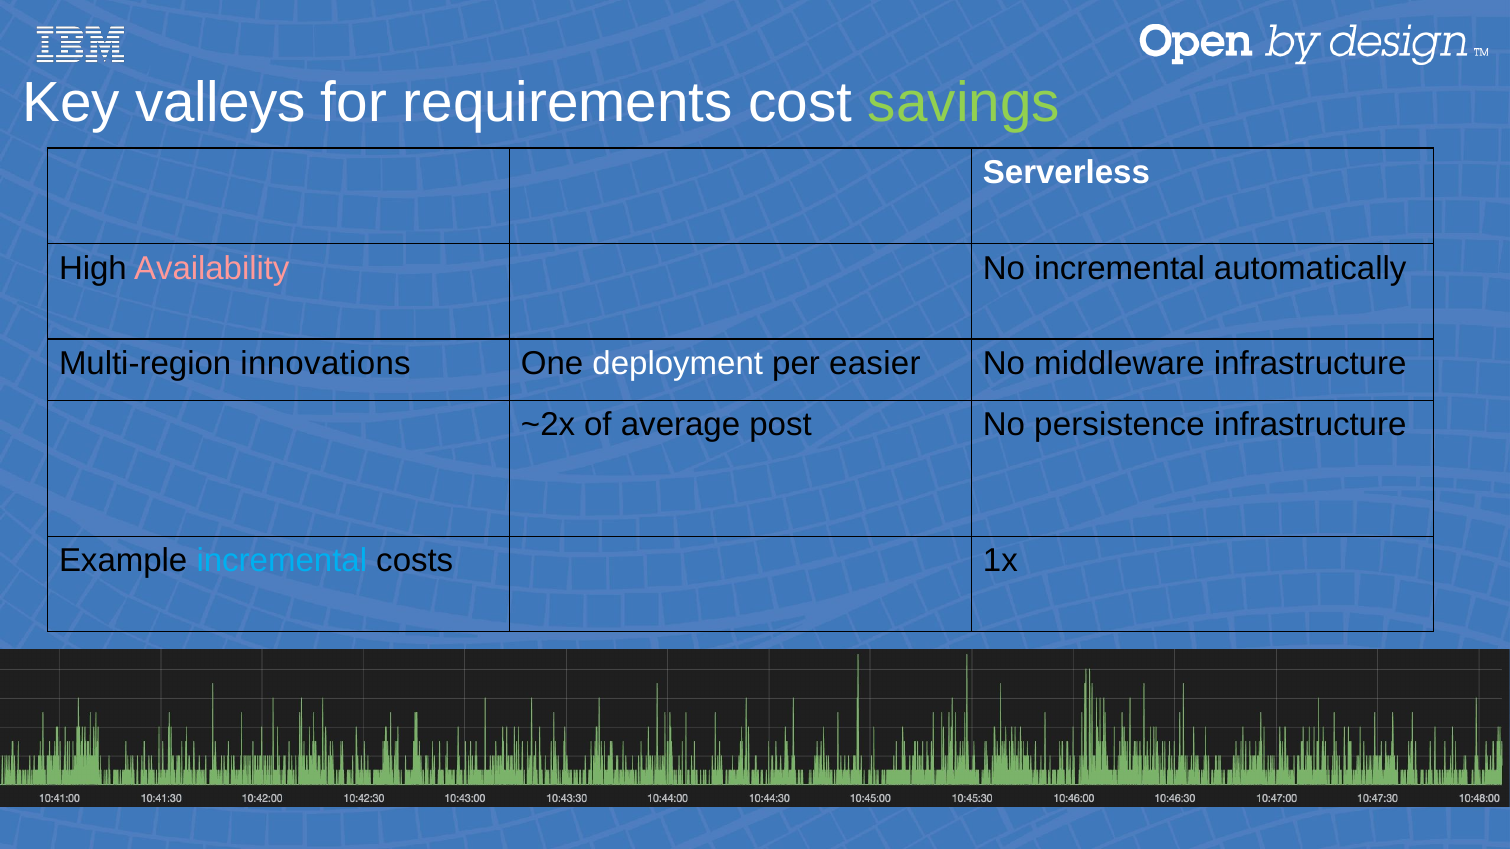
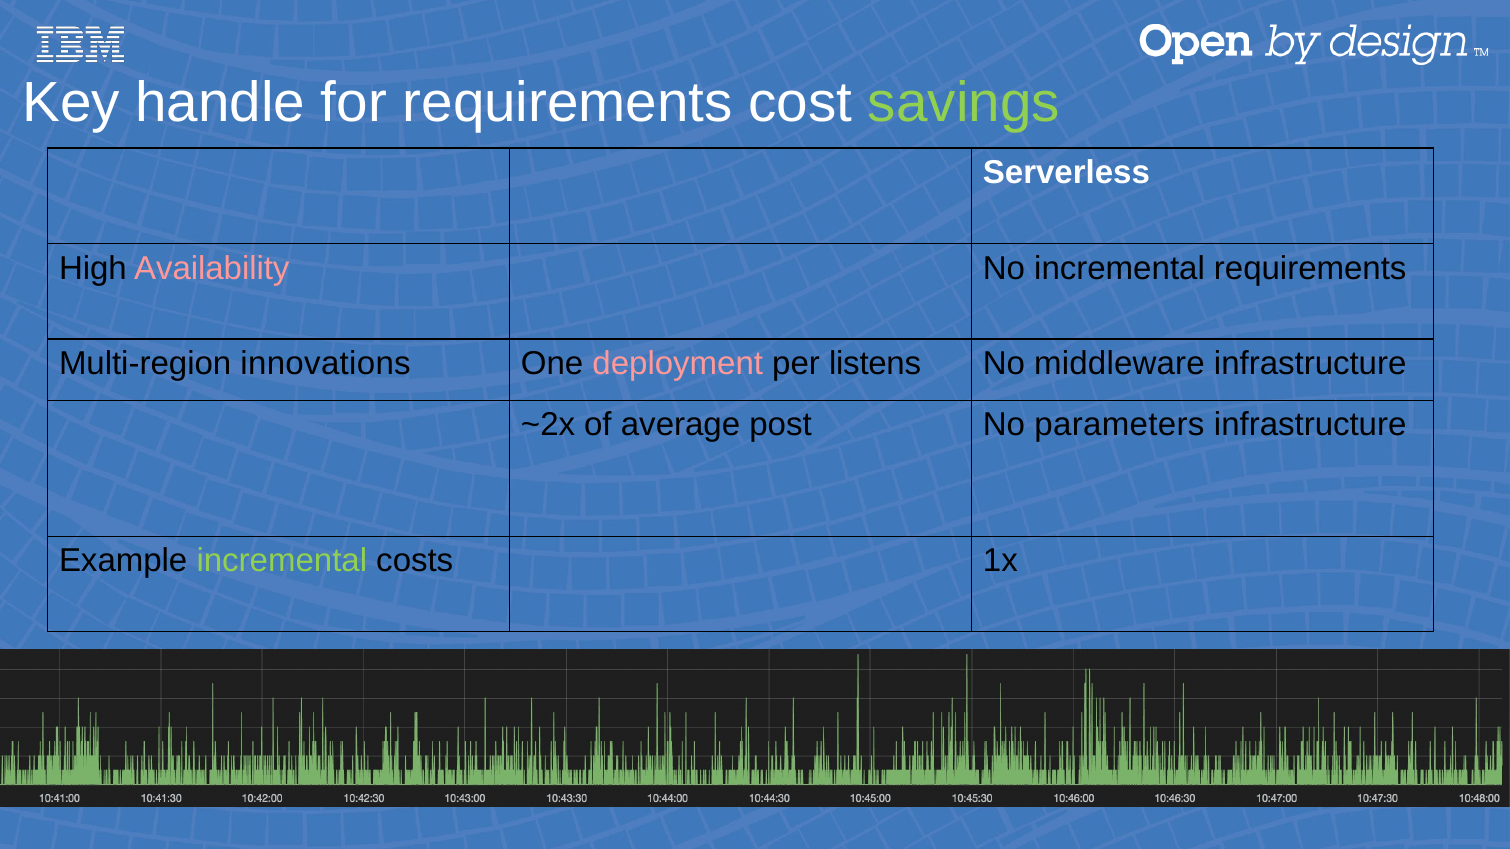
Key valleys: valleys -> handle (220, 103)
incremental automatically: automatically -> requirements (1310, 268)
deployment colour: white -> pink (678, 364)
easier: easier -> listens (875, 364)
persistence: persistence -> parameters (1119, 425)
incremental colour: light blue -> light green (282, 561)
